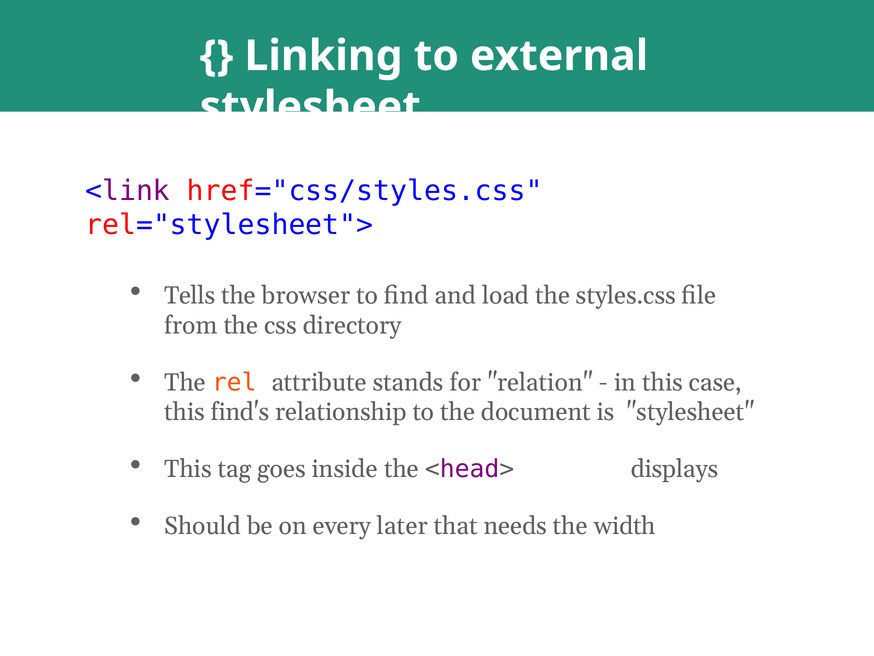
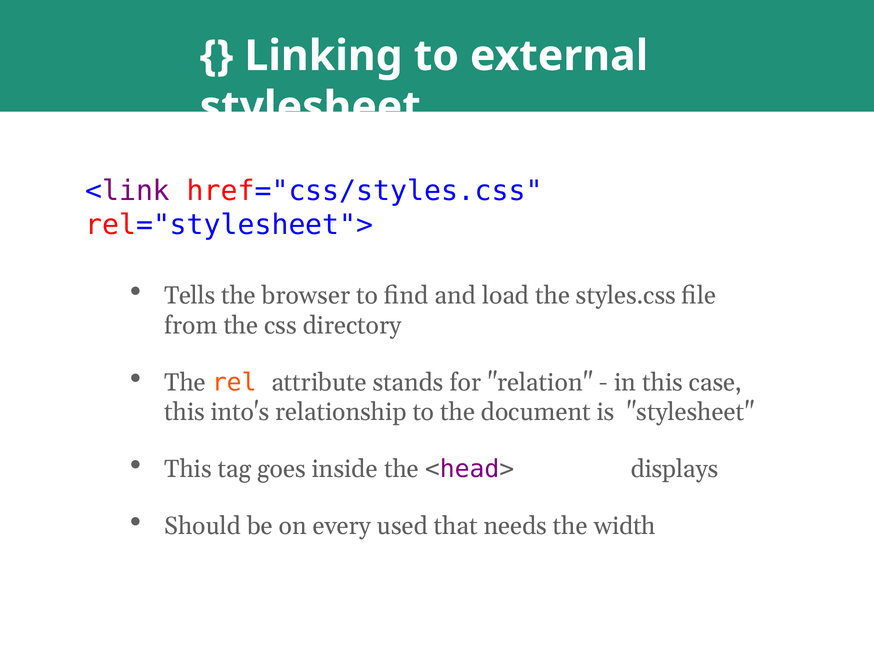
find's: find's -> into's (240, 412)
later: later -> used (403, 525)
